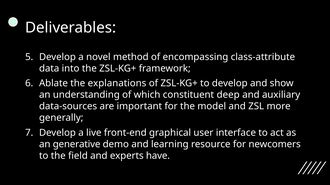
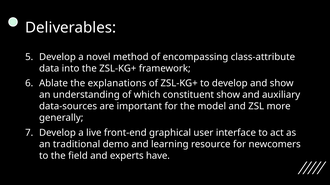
constituent deep: deep -> show (228, 95)
generative: generative -> traditional (77, 145)
